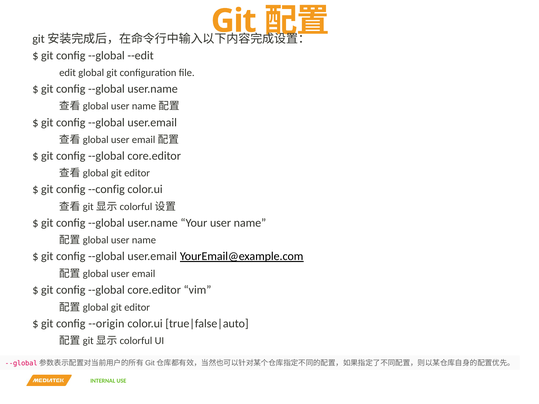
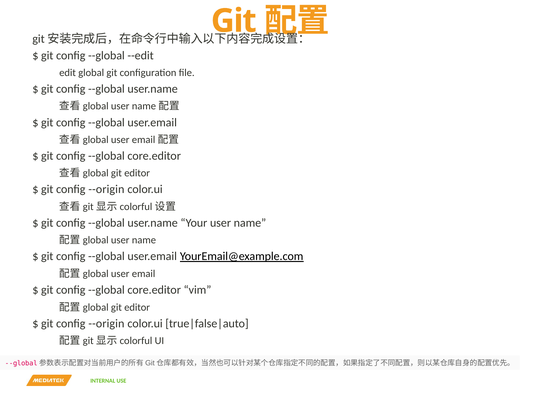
--config: --config -> --origin (106, 189)
